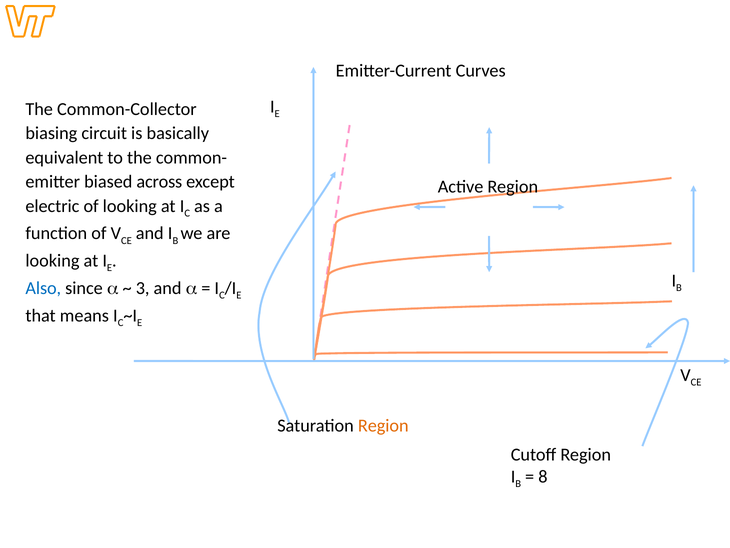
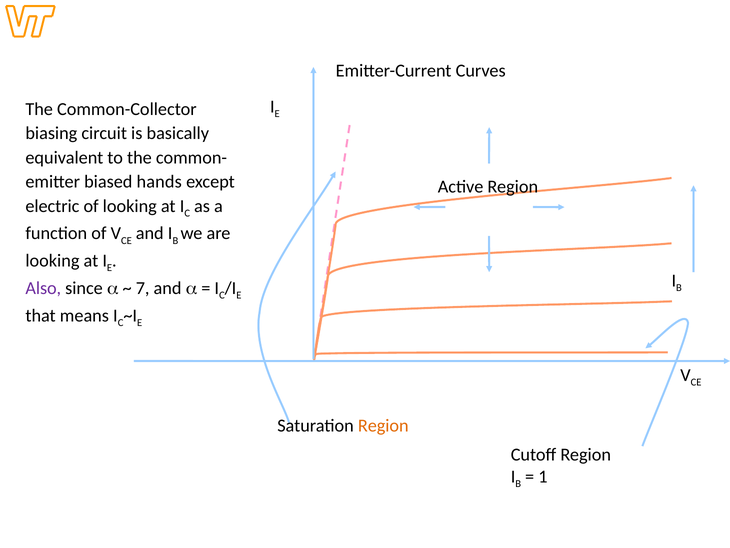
across: across -> hands (159, 181)
Also colour: blue -> purple (43, 288)
3: 3 -> 7 (143, 288)
8: 8 -> 1 (543, 476)
